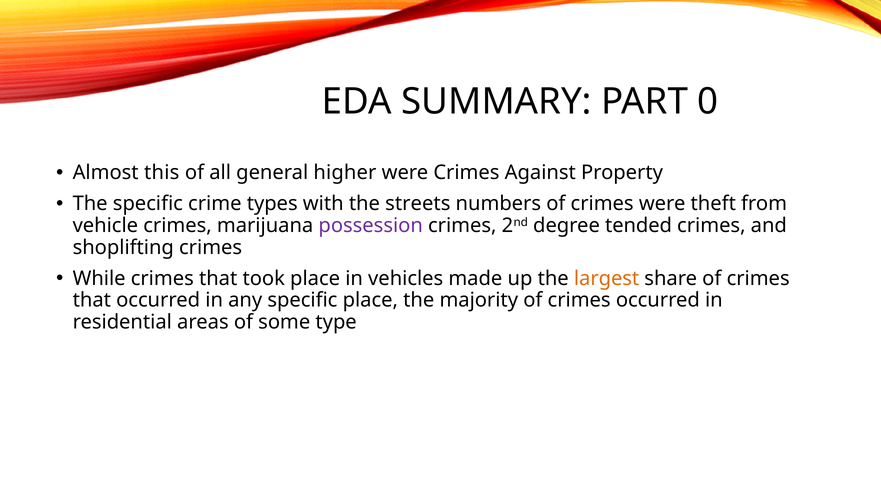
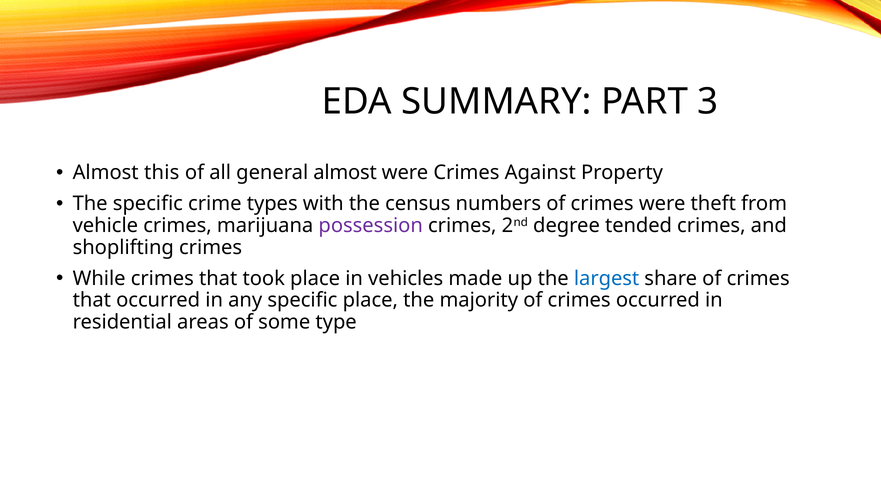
0: 0 -> 3 (708, 102)
general higher: higher -> almost (345, 173)
streets: streets -> census (418, 204)
largest colour: orange -> blue (607, 278)
